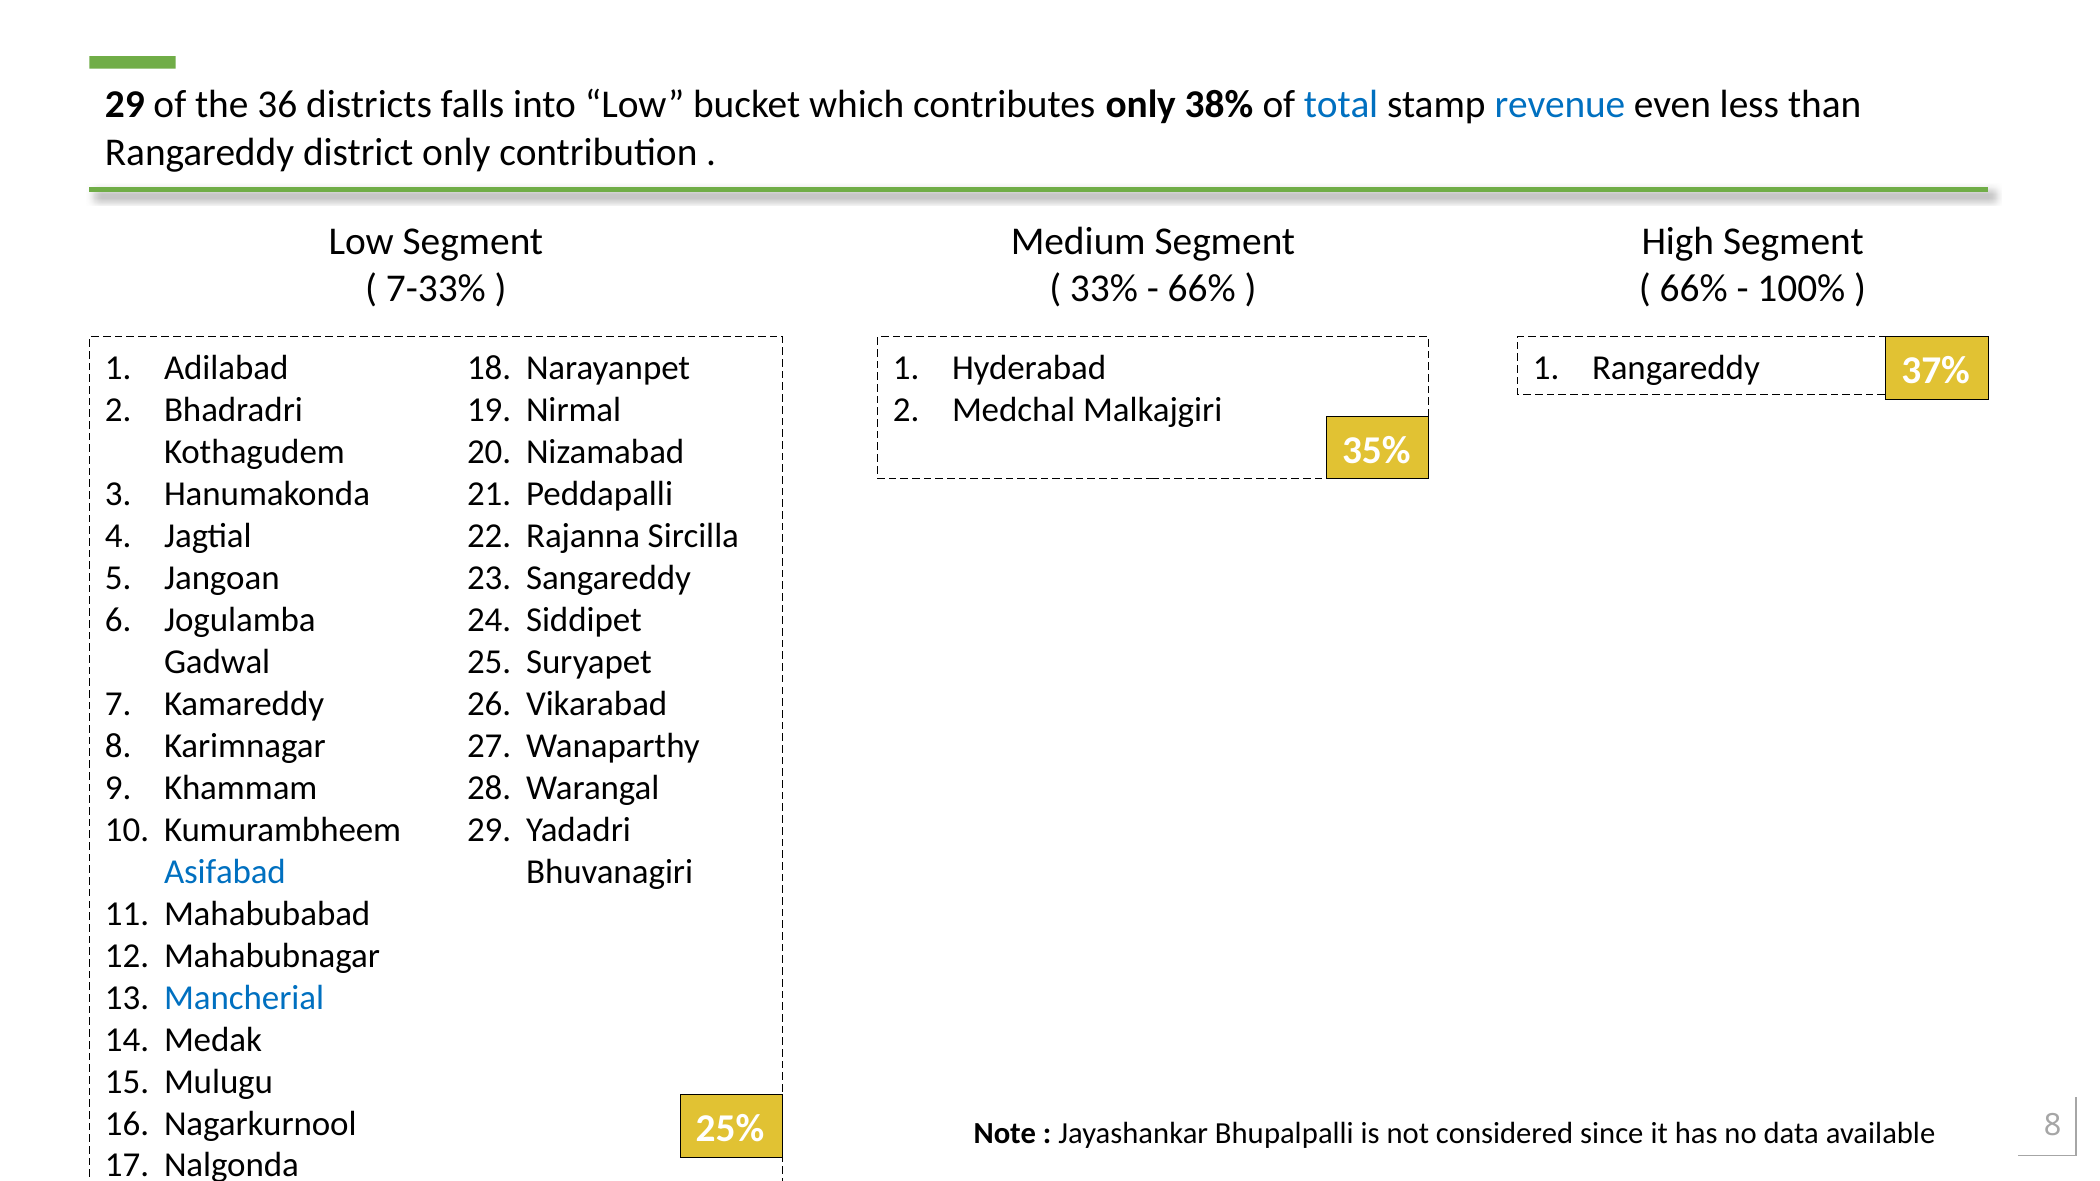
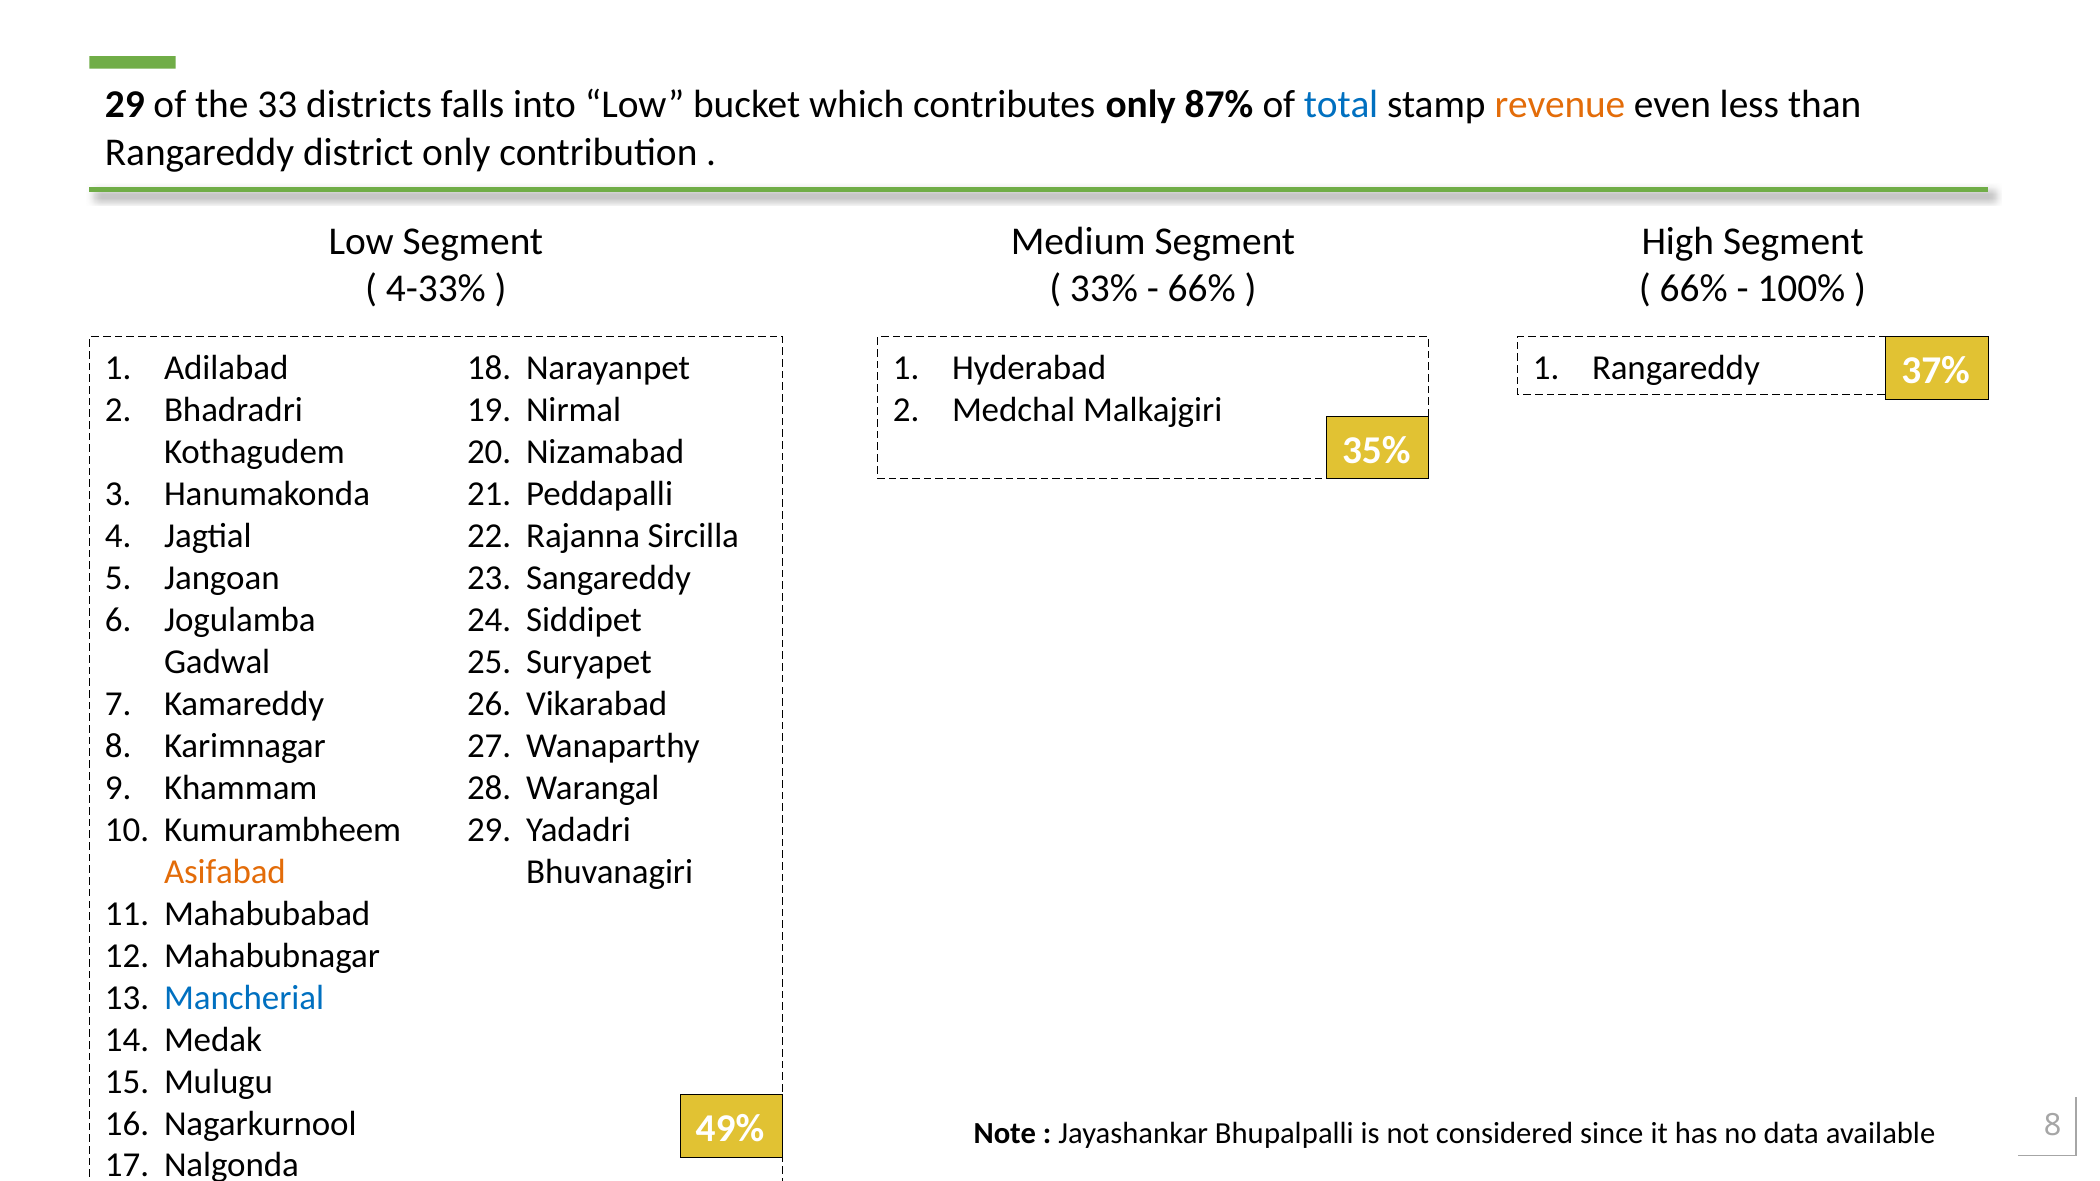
36: 36 -> 33 (277, 105)
38%: 38% -> 87% (1219, 105)
revenue colour: blue -> orange (1560, 105)
7-33%: 7-33% -> 4-33% (436, 289)
Asifabad colour: blue -> orange (225, 872)
25%: 25% -> 49% (730, 1129)
